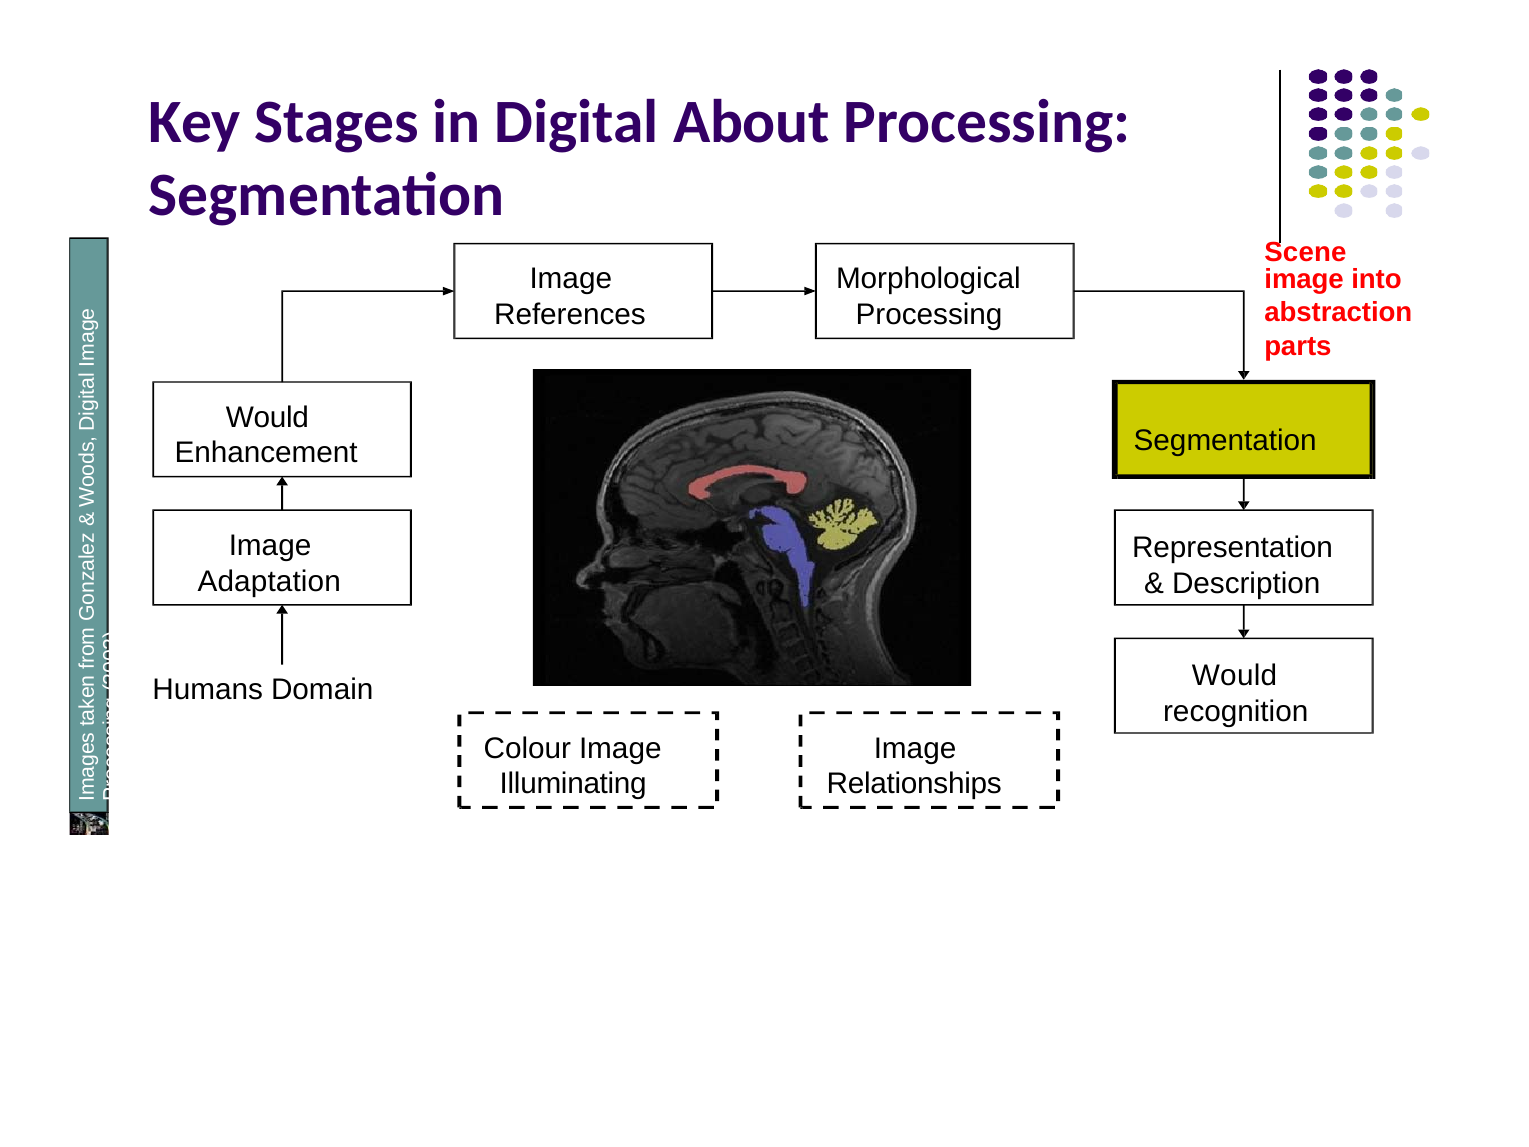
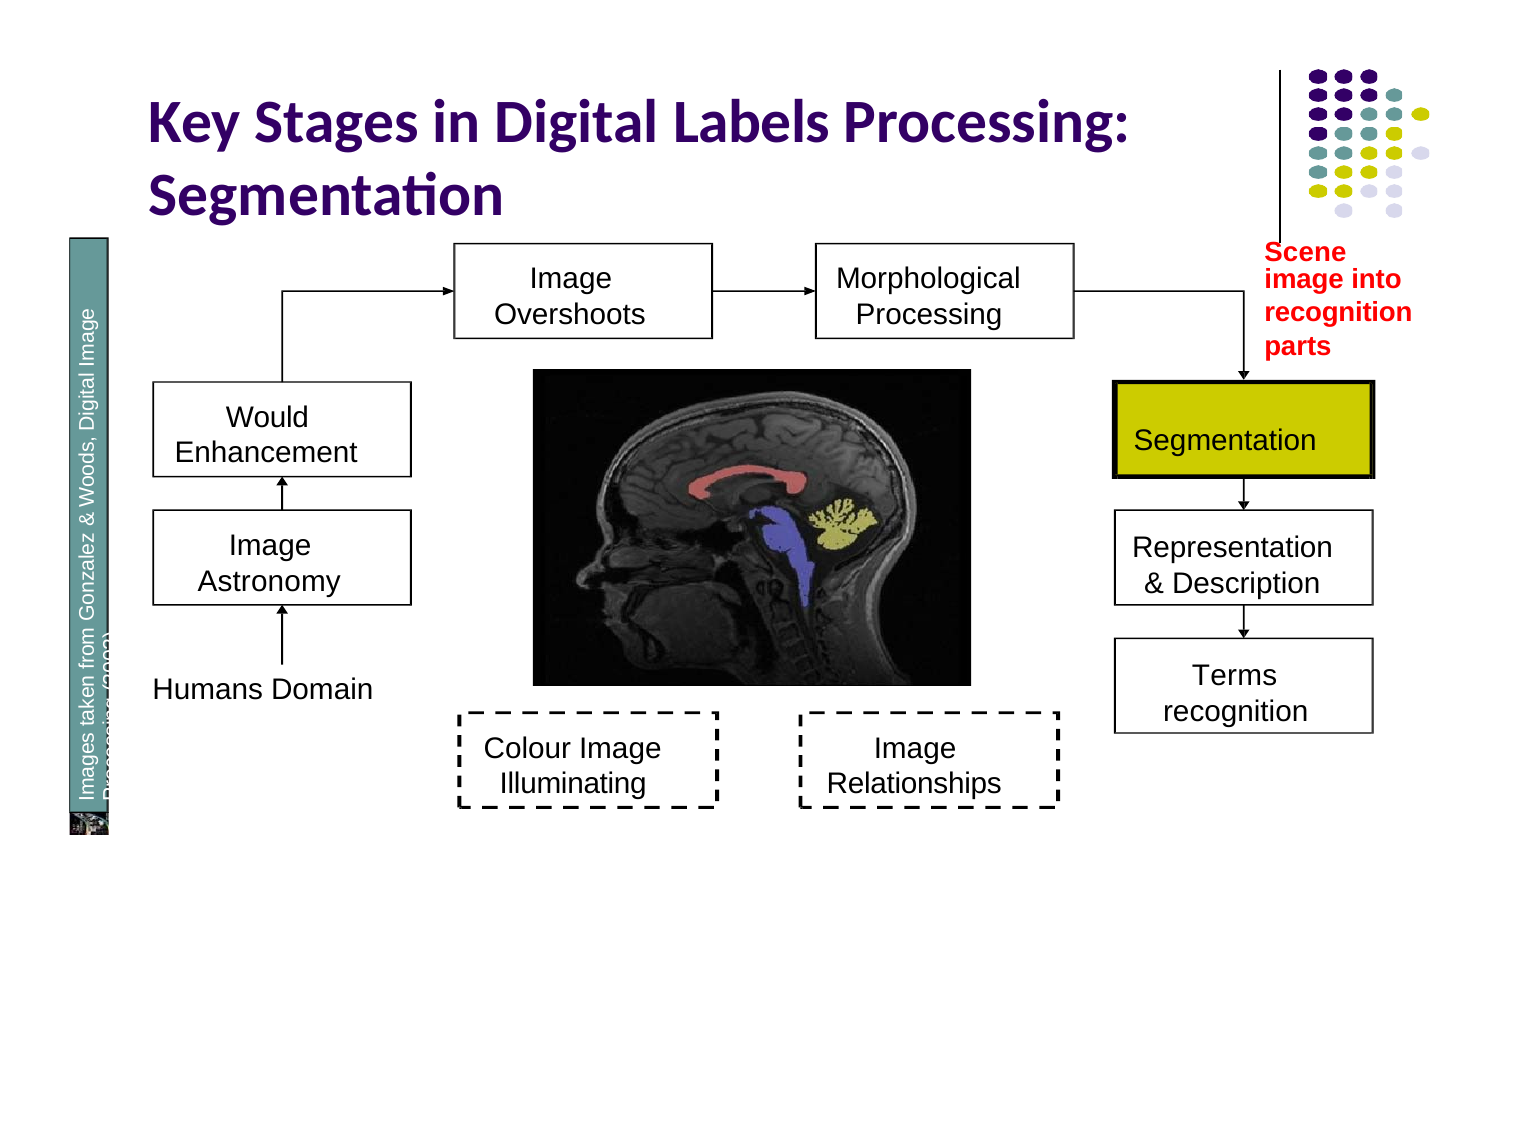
About: About -> Labels (752, 122)
abstraction: abstraction -> recognition (1338, 313)
References: References -> Overshoots (570, 315)
Adaptation: Adaptation -> Astronomy (269, 581)
Would: Would -> Terms (1235, 676)
